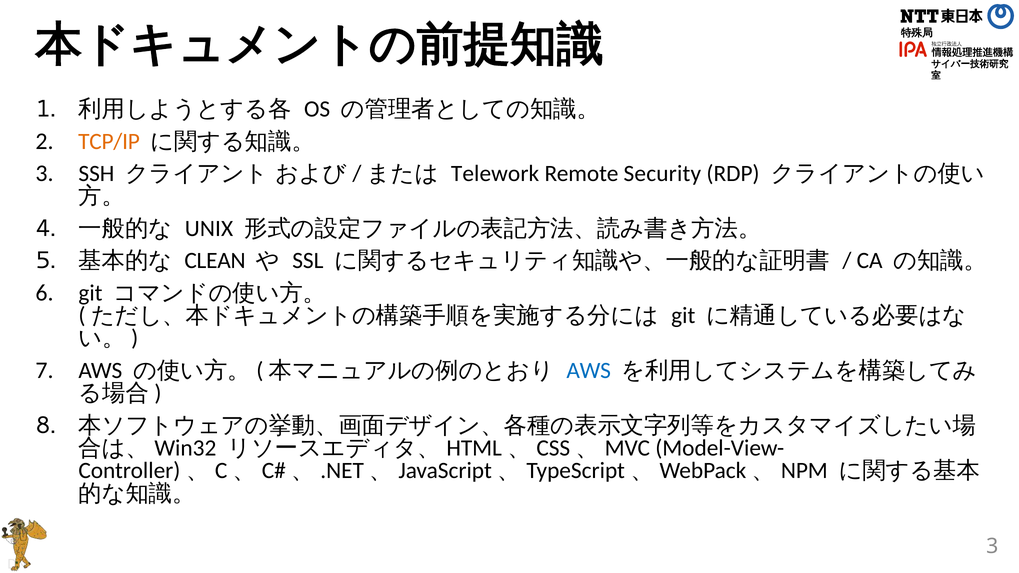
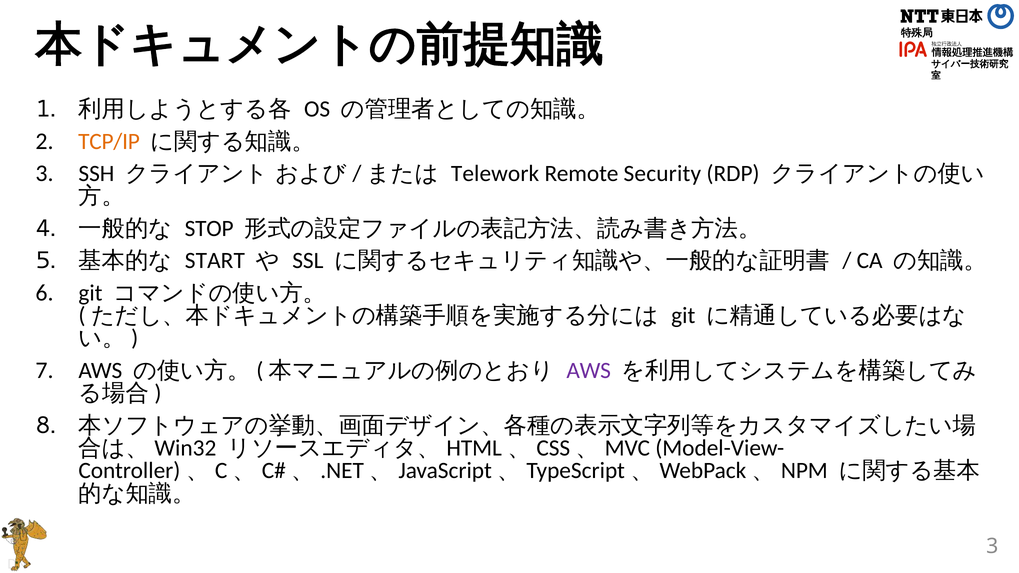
UNIX: UNIX -> STOP (209, 229)
CLEAN: CLEAN -> START (215, 261)
AWS colour: blue -> purple (589, 371)
